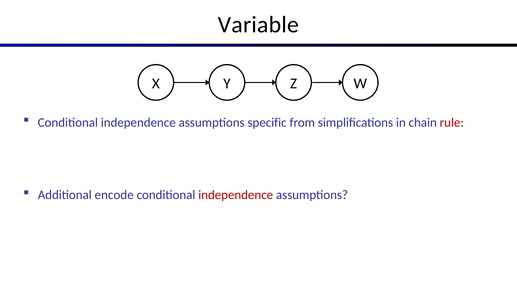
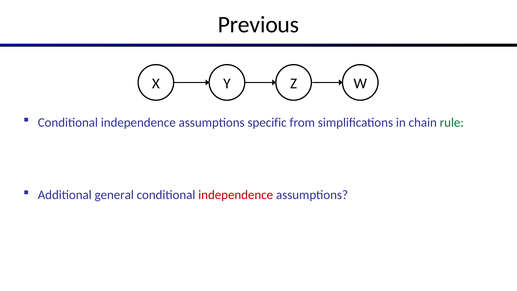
Variable: Variable -> Previous (258, 25)
rule colour: red -> green (452, 122)
encode: encode -> general (114, 195)
